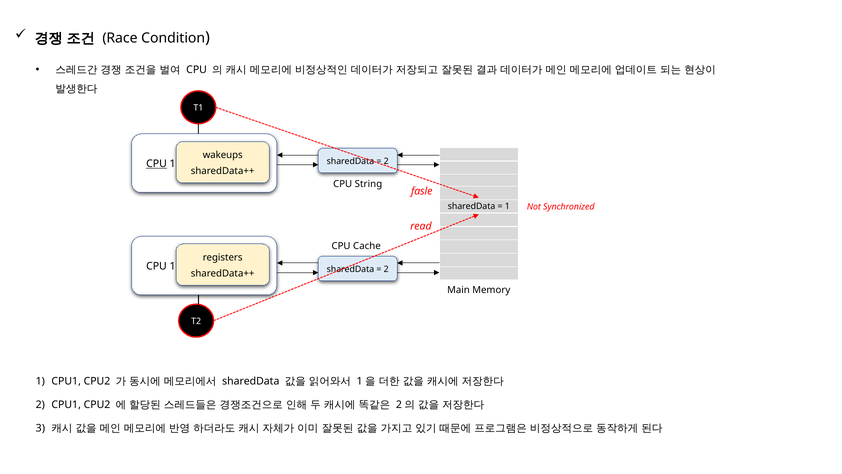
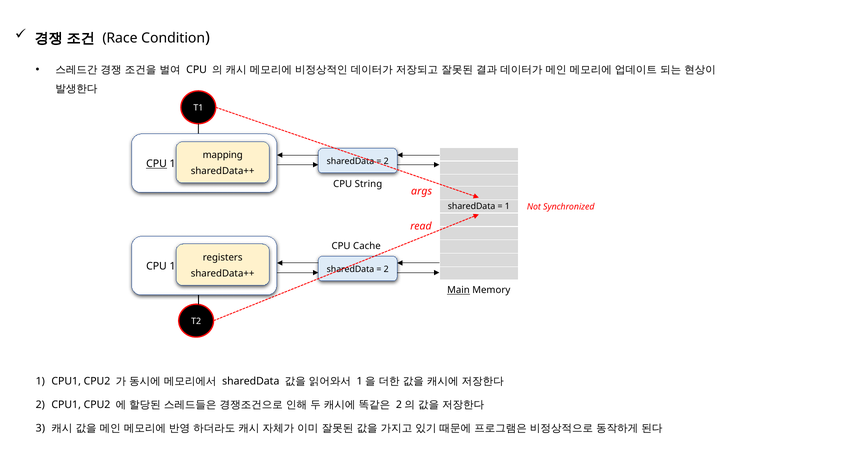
wakeups: wakeups -> mapping (223, 155)
fasle: fasle -> args (422, 191)
Main underline: none -> present (458, 290)
